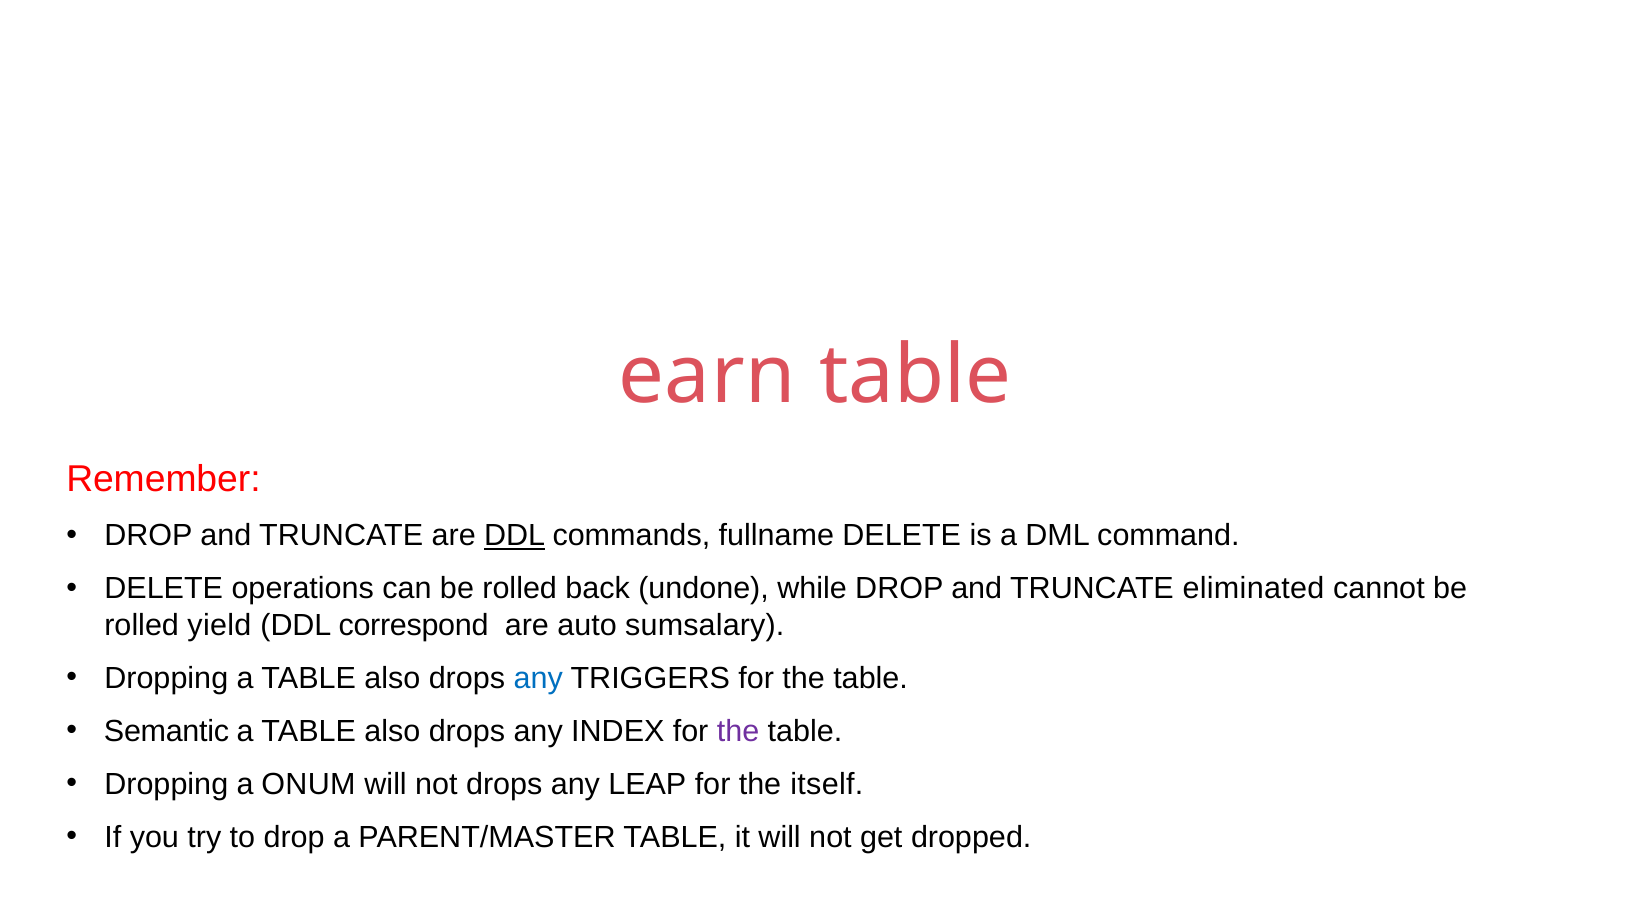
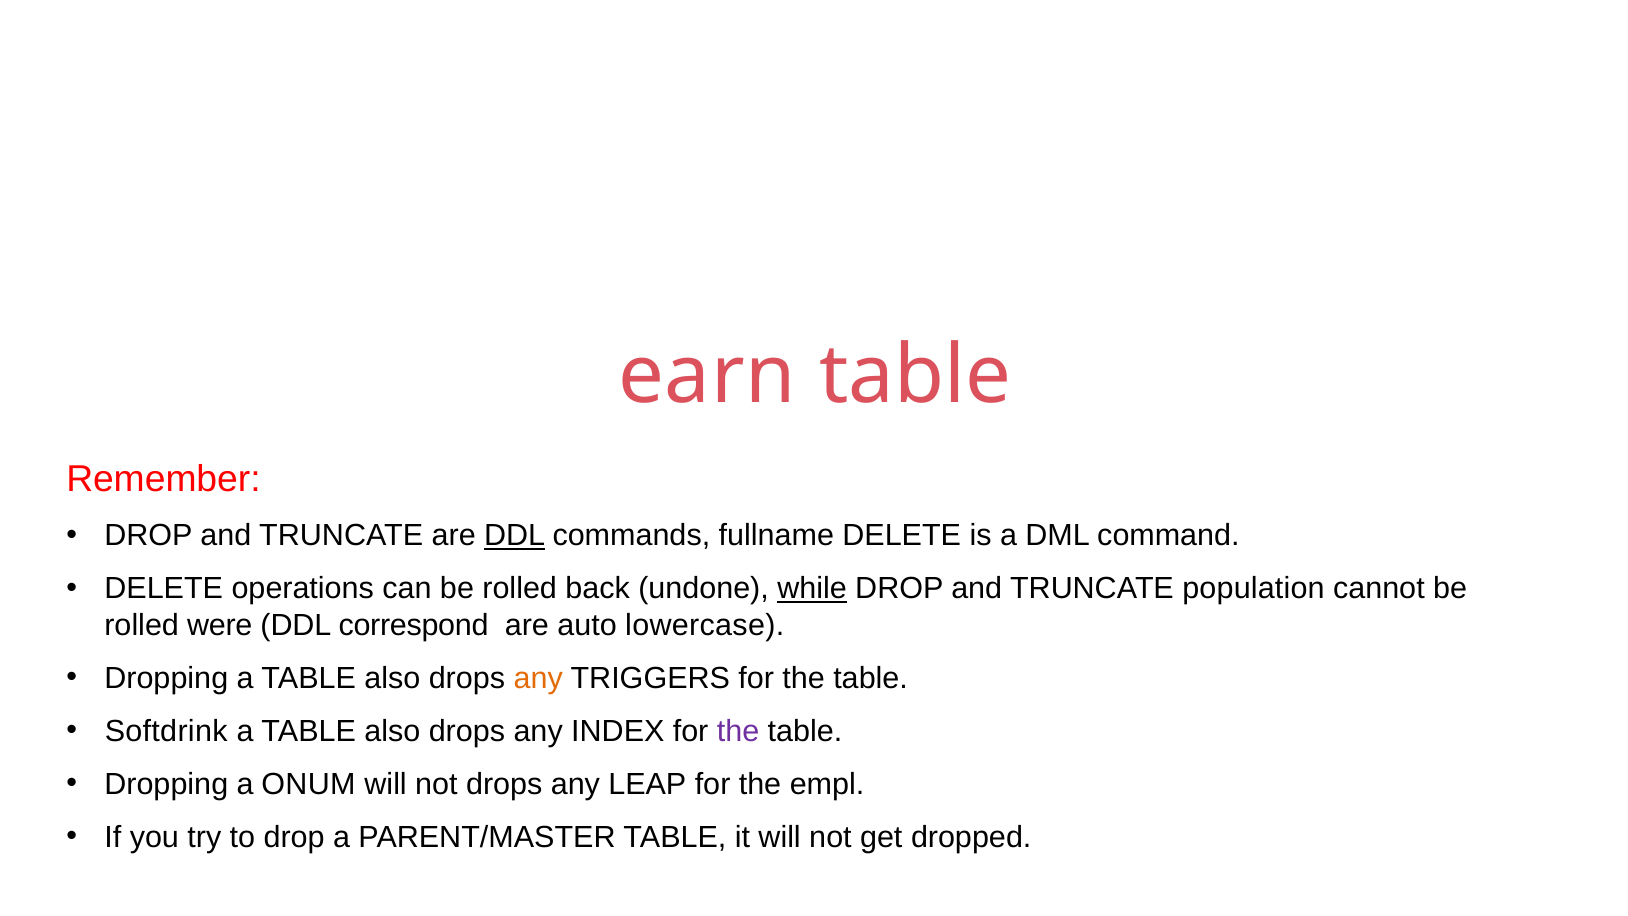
while underline: none -> present (812, 589)
eliminated: eliminated -> population (1254, 589)
yield: yield -> were (220, 625)
sumsalary: sumsalary -> lowercase (705, 625)
any colour: blue -> orange (538, 678)
Semantic: Semantic -> Softdrink (166, 731)
itself: itself -> empl (827, 784)
